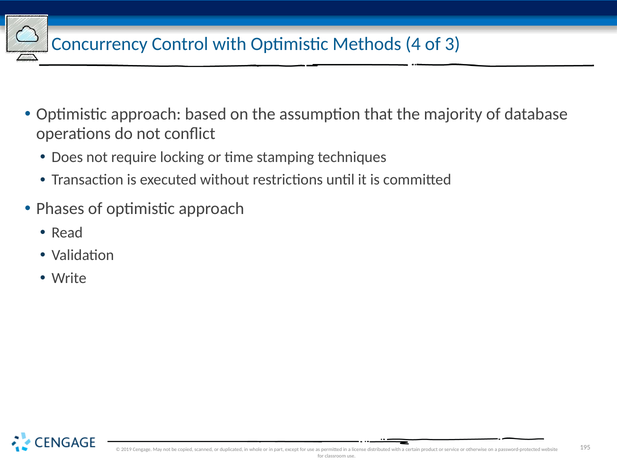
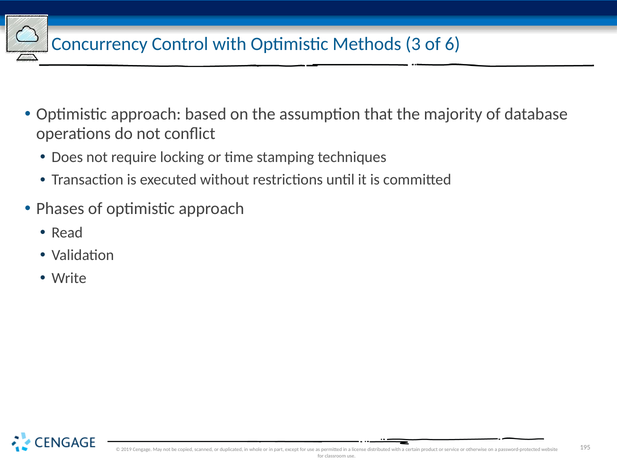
4: 4 -> 3 (413, 44)
3: 3 -> 6 (452, 44)
